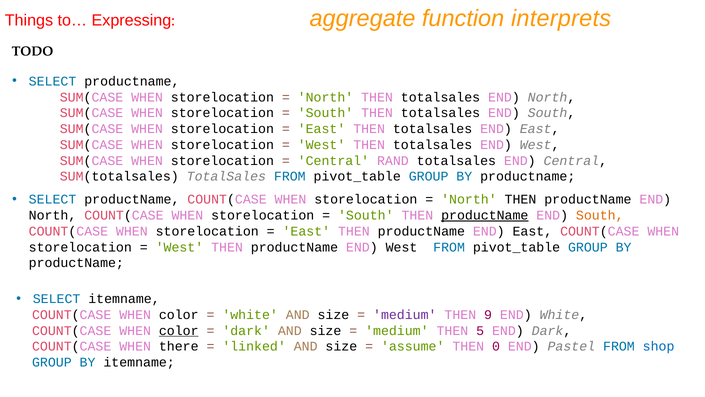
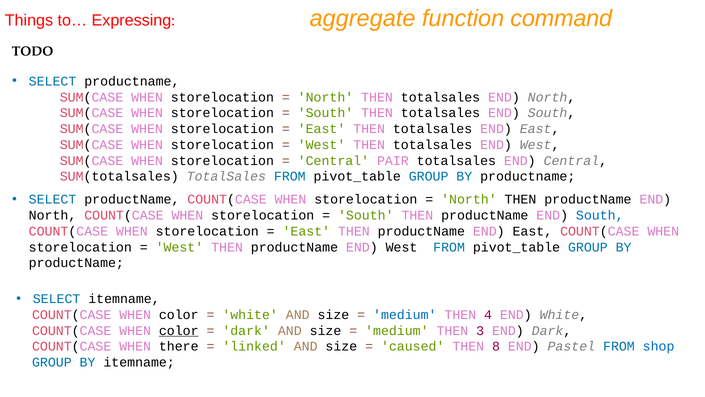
interprets: interprets -> command (561, 18)
RAND: RAND -> PAIR (393, 161)
productName underline: present -> none (485, 215)
South colour: orange -> blue (600, 215)
medium colour: purple -> blue (405, 314)
9: 9 -> 4 (488, 314)
5: 5 -> 3 (480, 330)
assume: assume -> caused (413, 346)
0: 0 -> 8 (496, 346)
